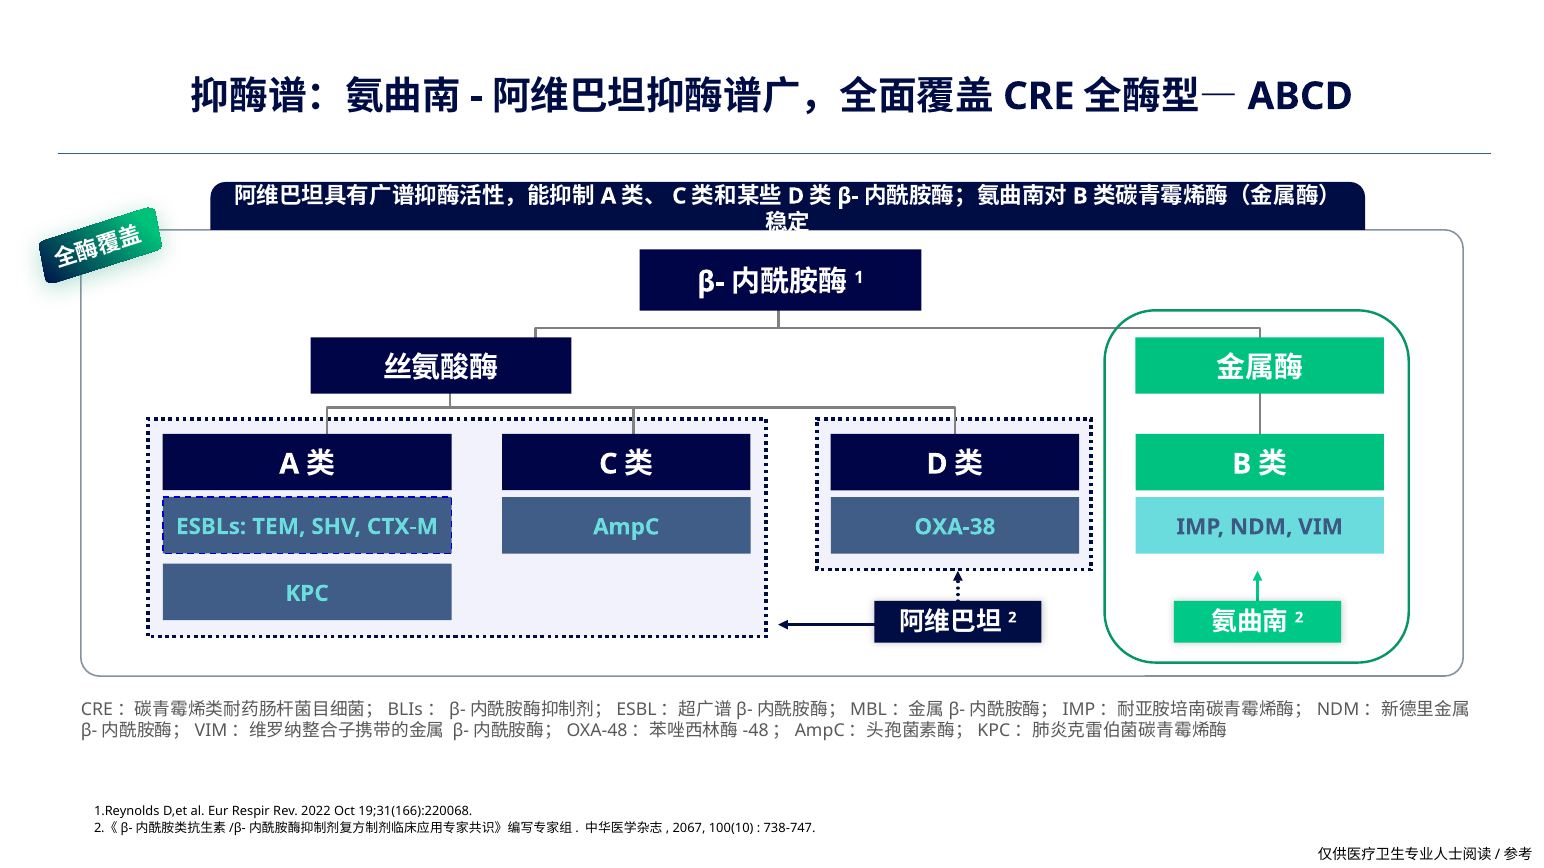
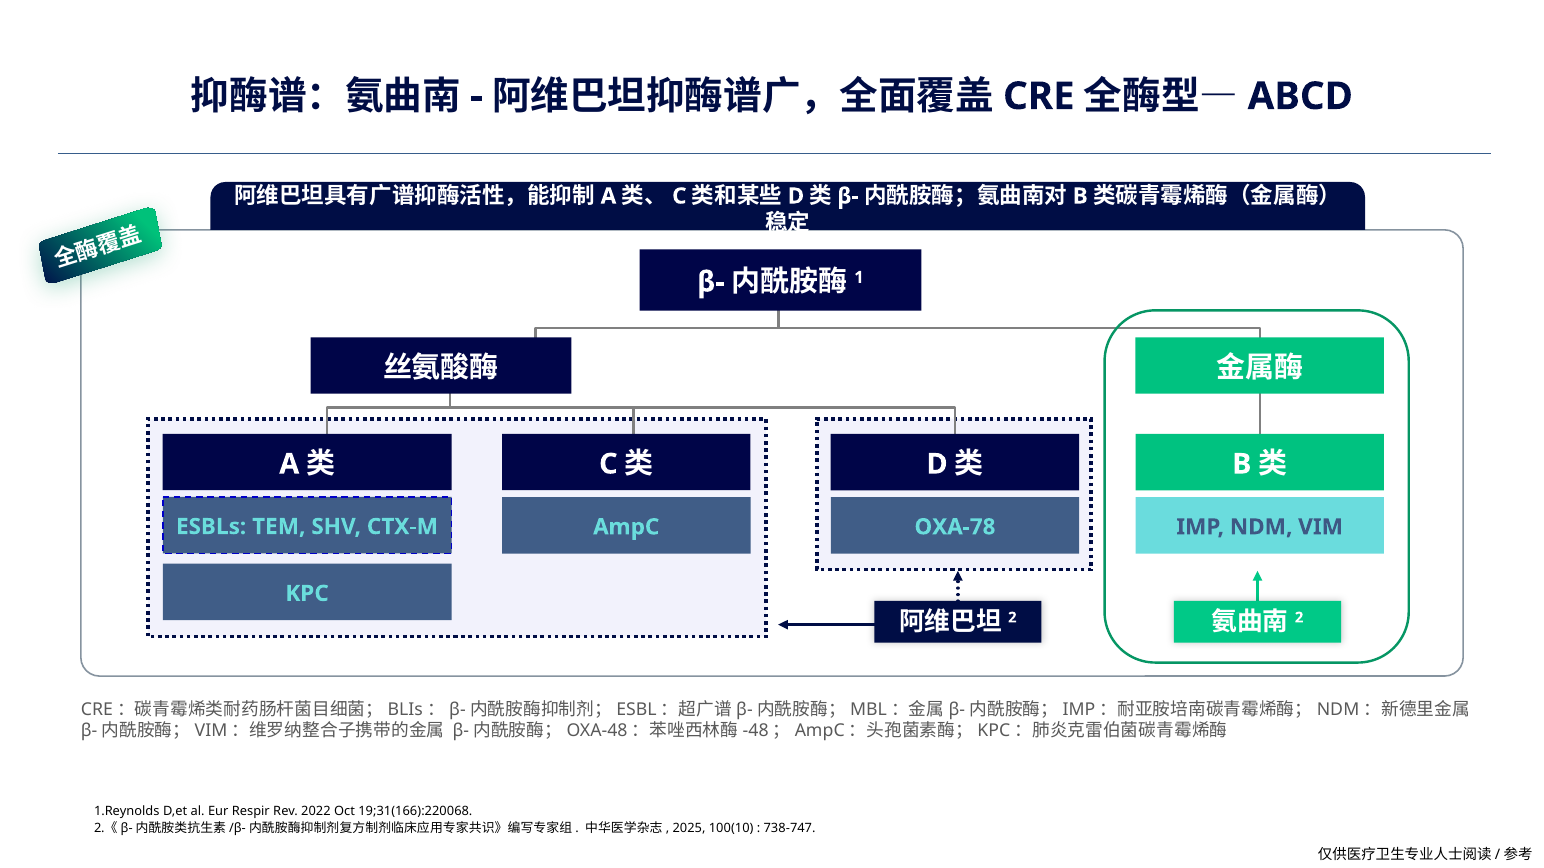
OXA-38: OXA-38 -> OXA-78 (955, 527)
2067: 2067 -> 2025 (689, 829)
